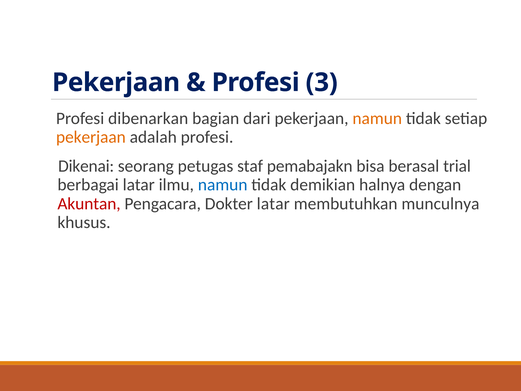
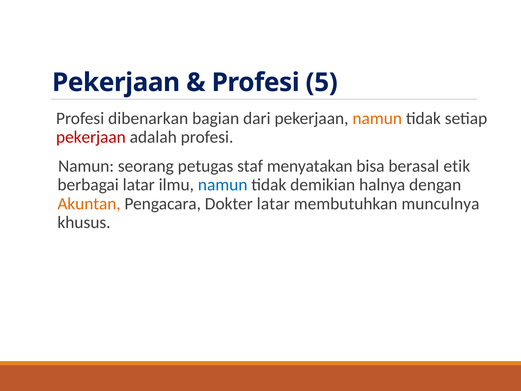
3: 3 -> 5 (322, 82)
pekerjaan colour: orange -> red (91, 137)
Dikenai: Dikenai -> Namun (86, 166)
pemabajakn: pemabajakn -> menyatakan (310, 166)
trial: trial -> etik (457, 166)
Akuntan colour: red -> orange (89, 203)
